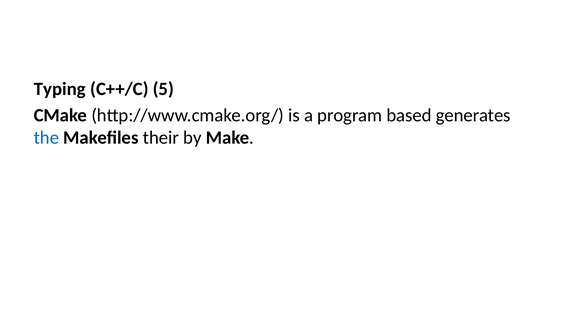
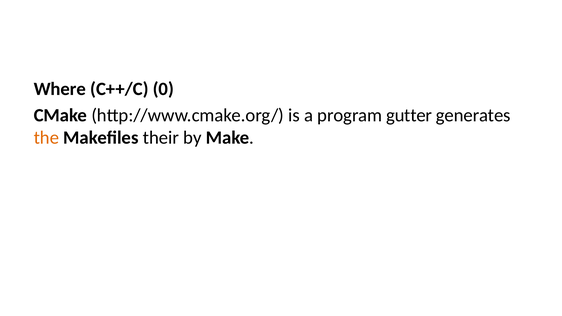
Typing: Typing -> Where (60, 89)
5: 5 -> 0 (163, 89)
based: based -> gutter (409, 115)
the colour: blue -> orange (46, 138)
